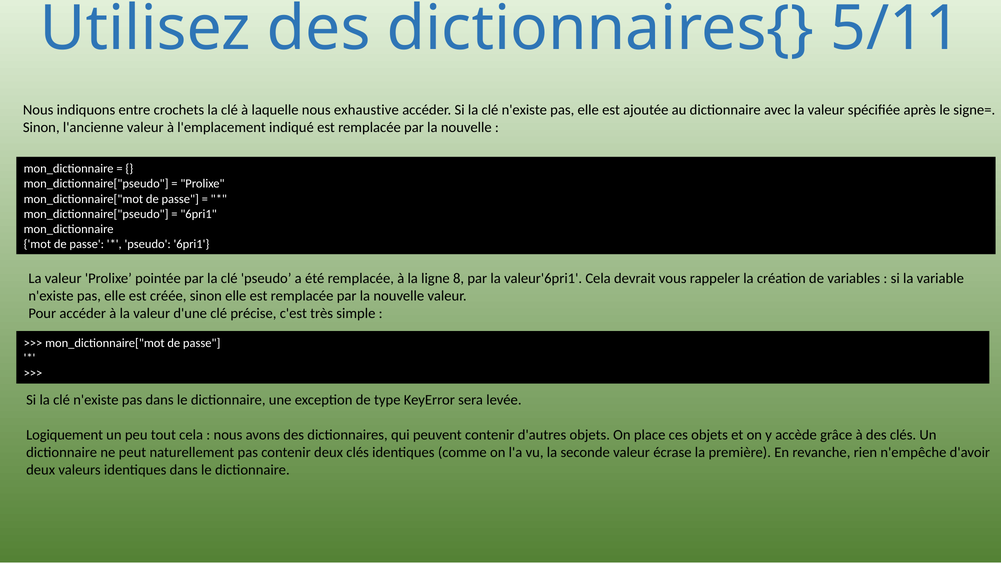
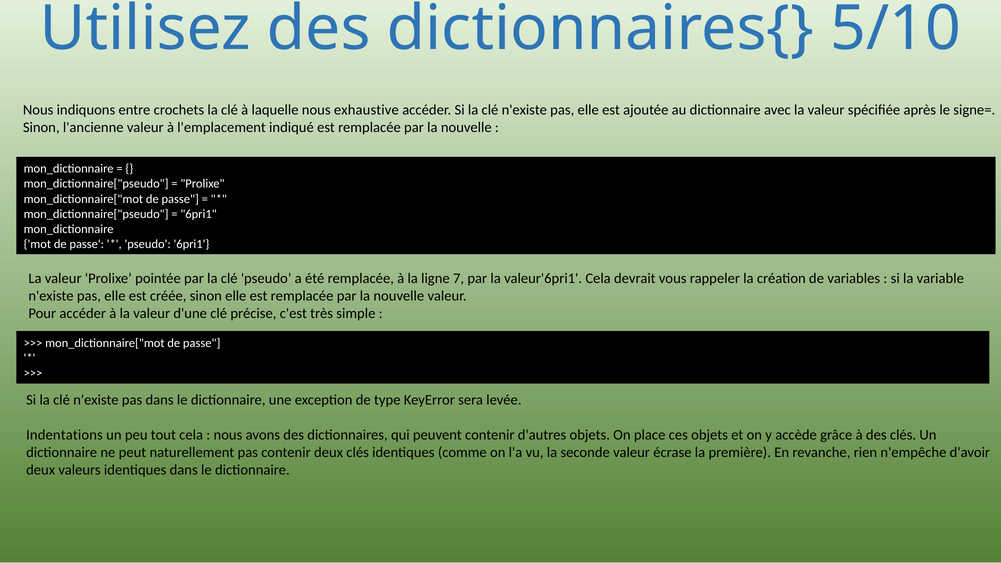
5/11: 5/11 -> 5/10 (896, 29)
8: 8 -> 7 (459, 278)
Logiquement: Logiquement -> Indentations (64, 435)
